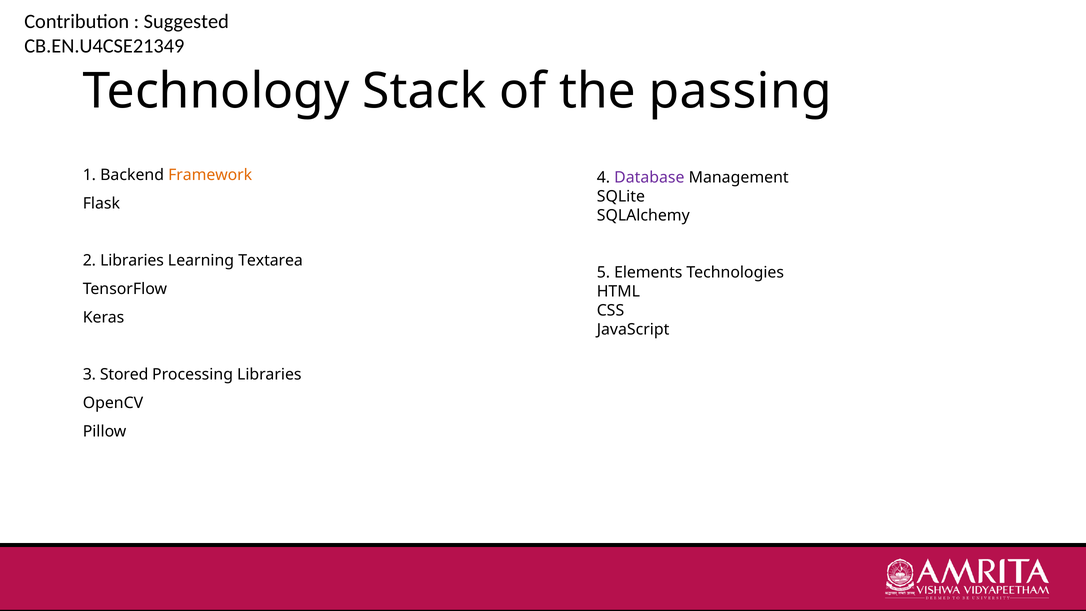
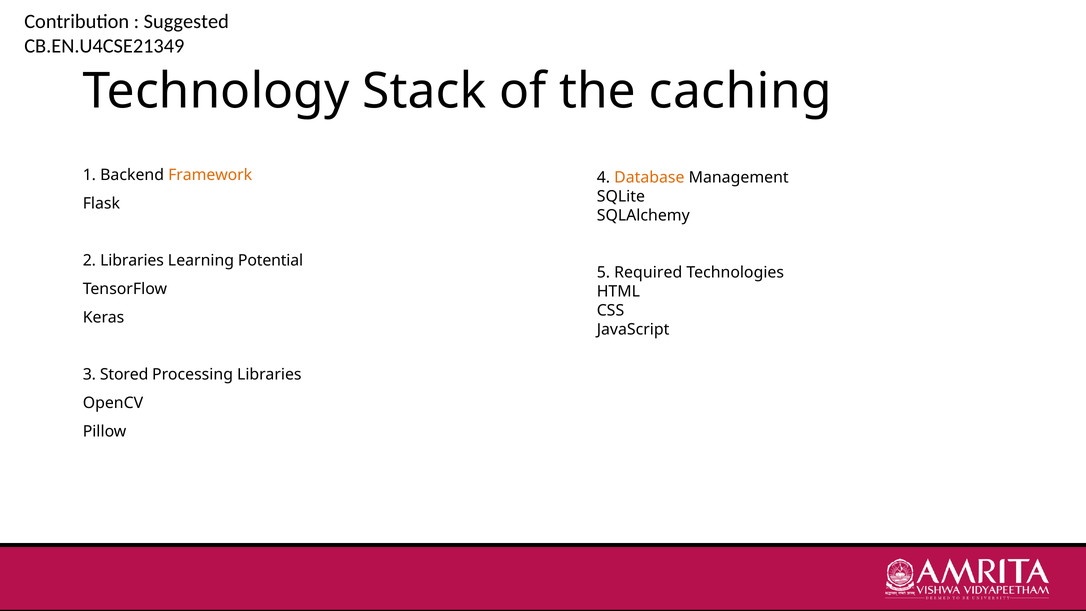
passing: passing -> caching (740, 91)
Database colour: purple -> orange (649, 177)
Textarea: Textarea -> Potential (271, 261)
Elements: Elements -> Required (648, 272)
